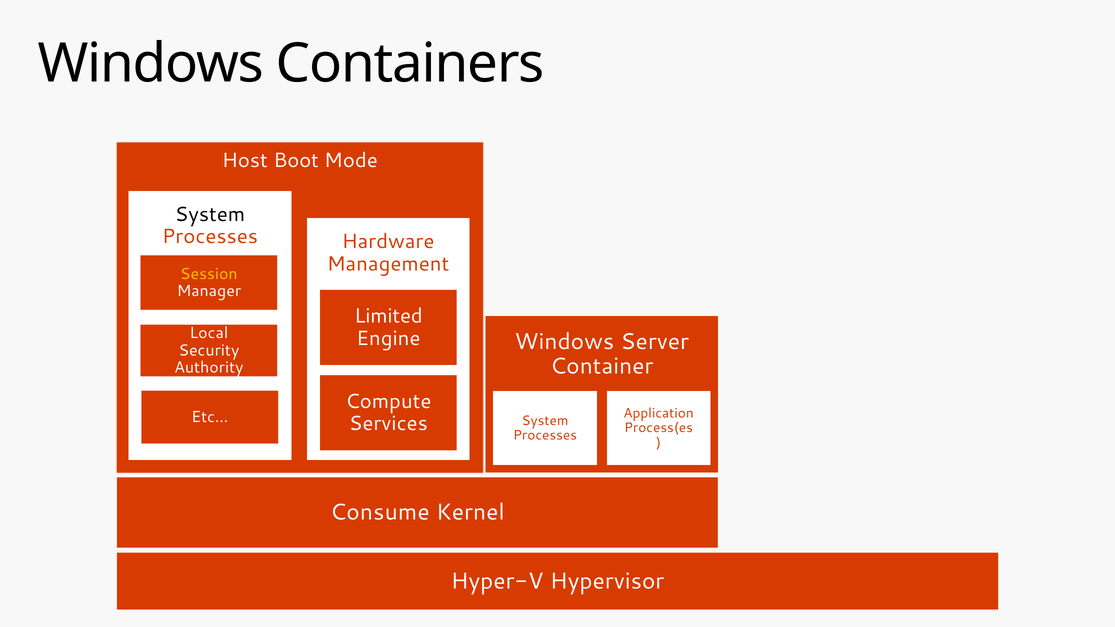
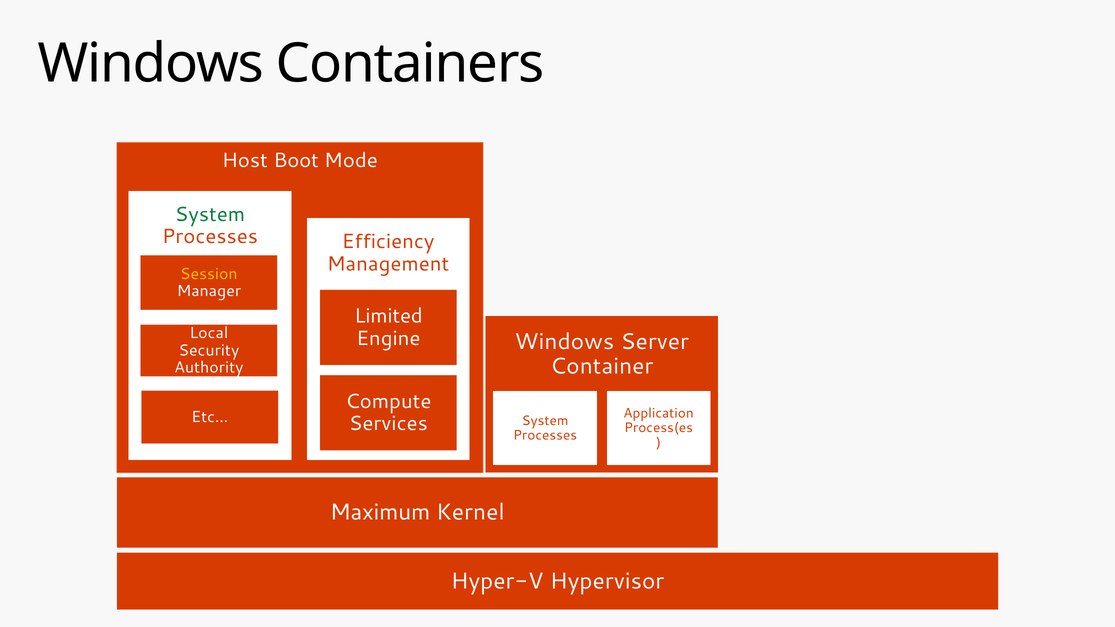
System colour: black -> green (210, 215)
Hardware: Hardware -> Efficiency (388, 242)
Consume: Consume -> Maximum (380, 512)
